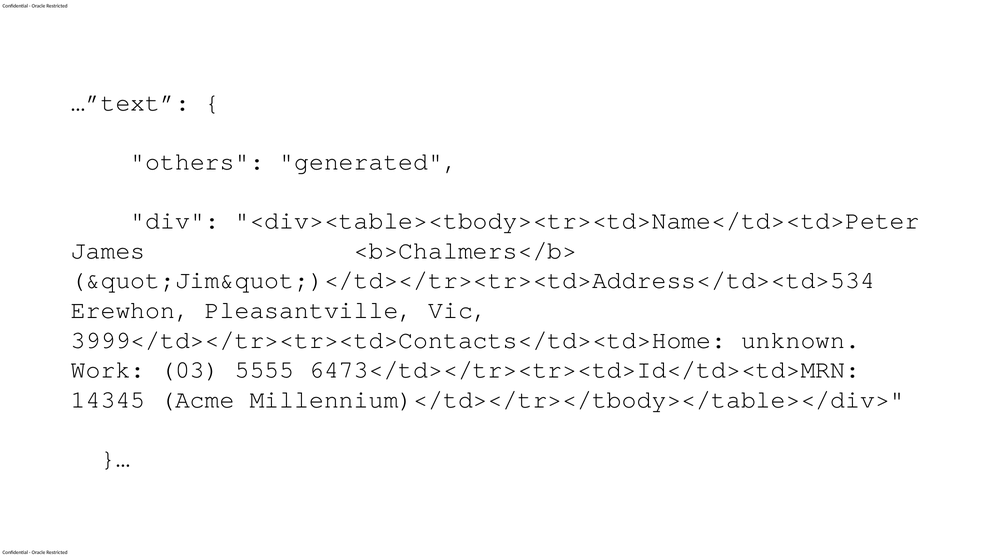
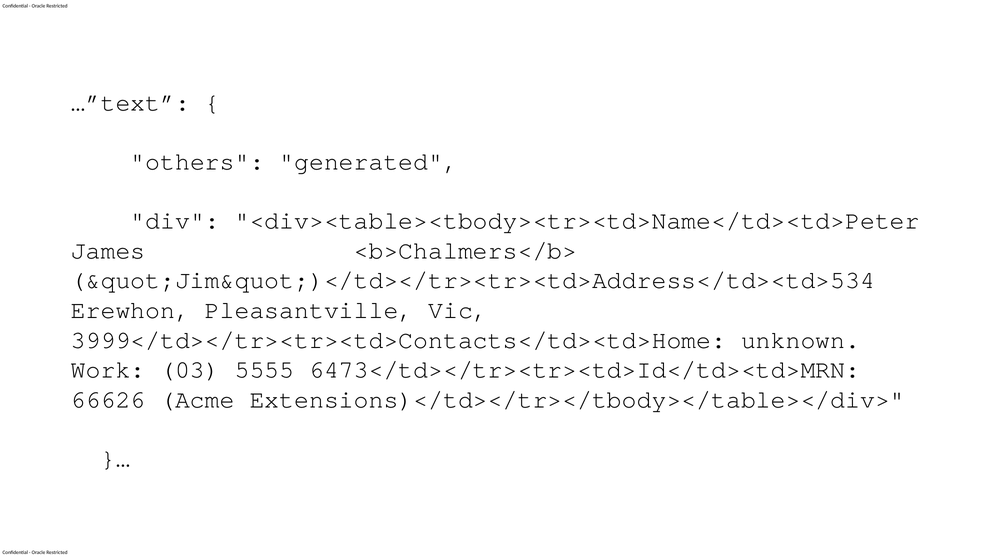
14345: 14345 -> 66626 (108, 400)
Millennium)</td></tr></tbody></table></div>: Millennium)</td></tr></tbody></table></div> -> Extensions)</td></tr></tbody></table></div> (577, 400)
